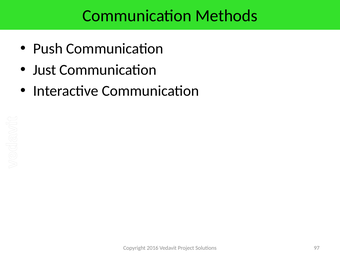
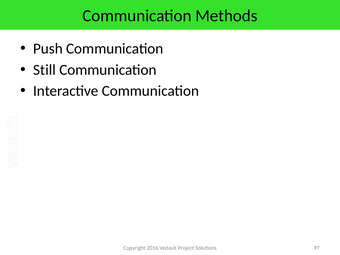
Just: Just -> Still (44, 70)
